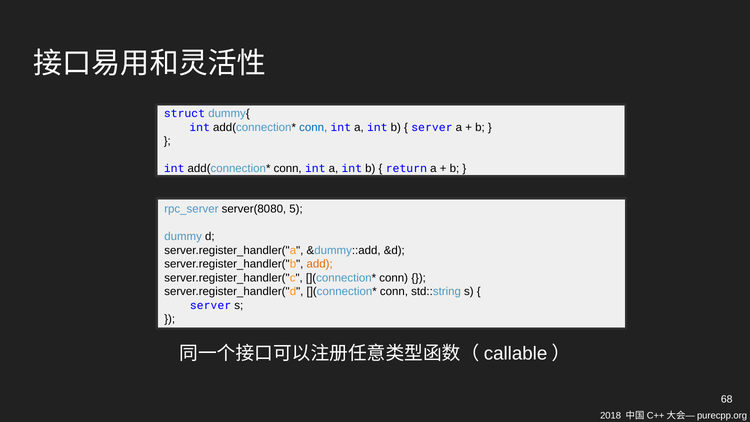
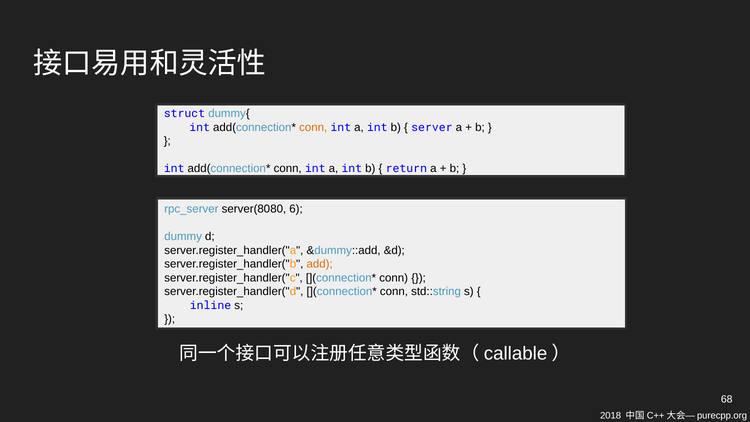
conn colour: blue -> orange (313, 127)
5: 5 -> 6 (296, 209)
server: server -> inline (210, 305)
